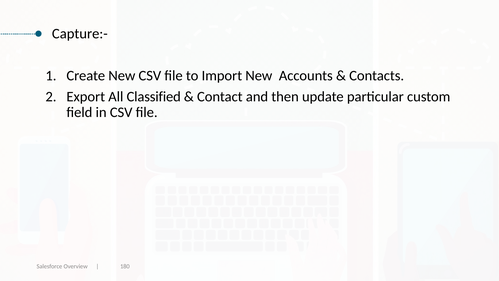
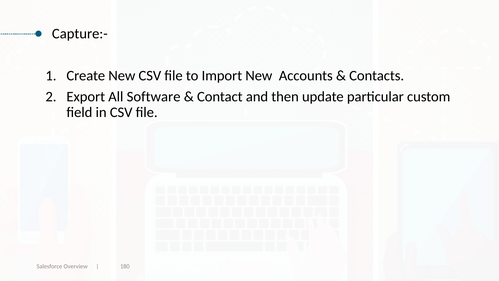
Classified: Classified -> Software (154, 97)
